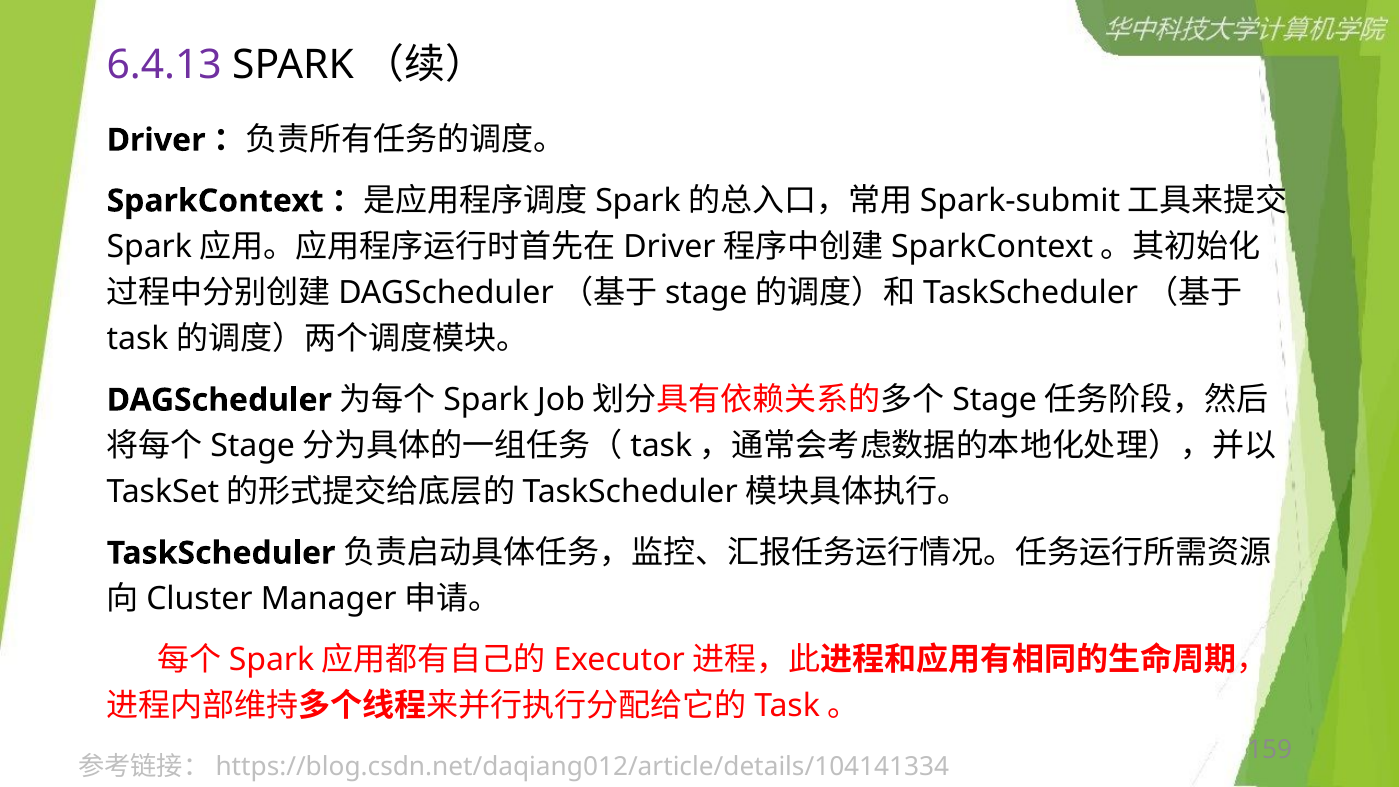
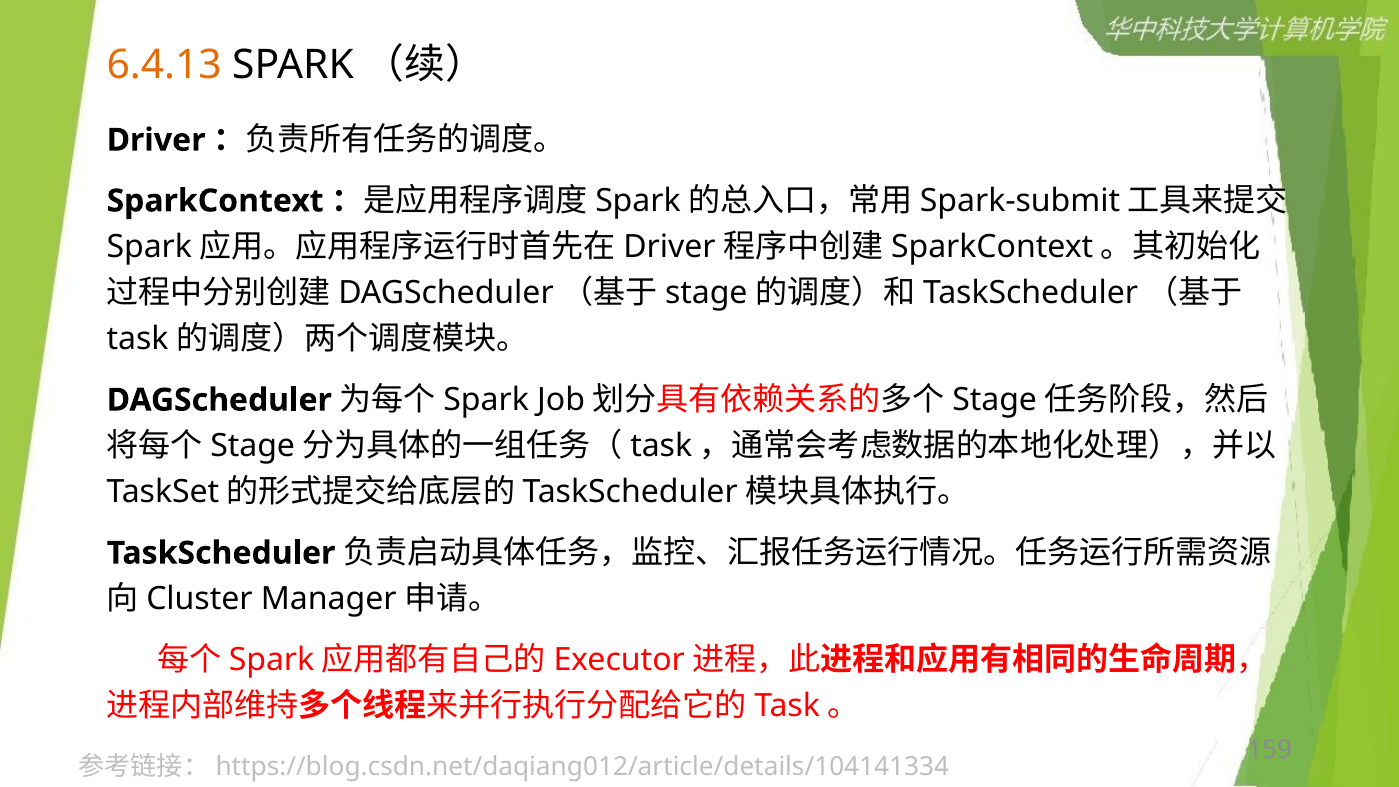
6.4.13 colour: purple -> orange (164, 65)
